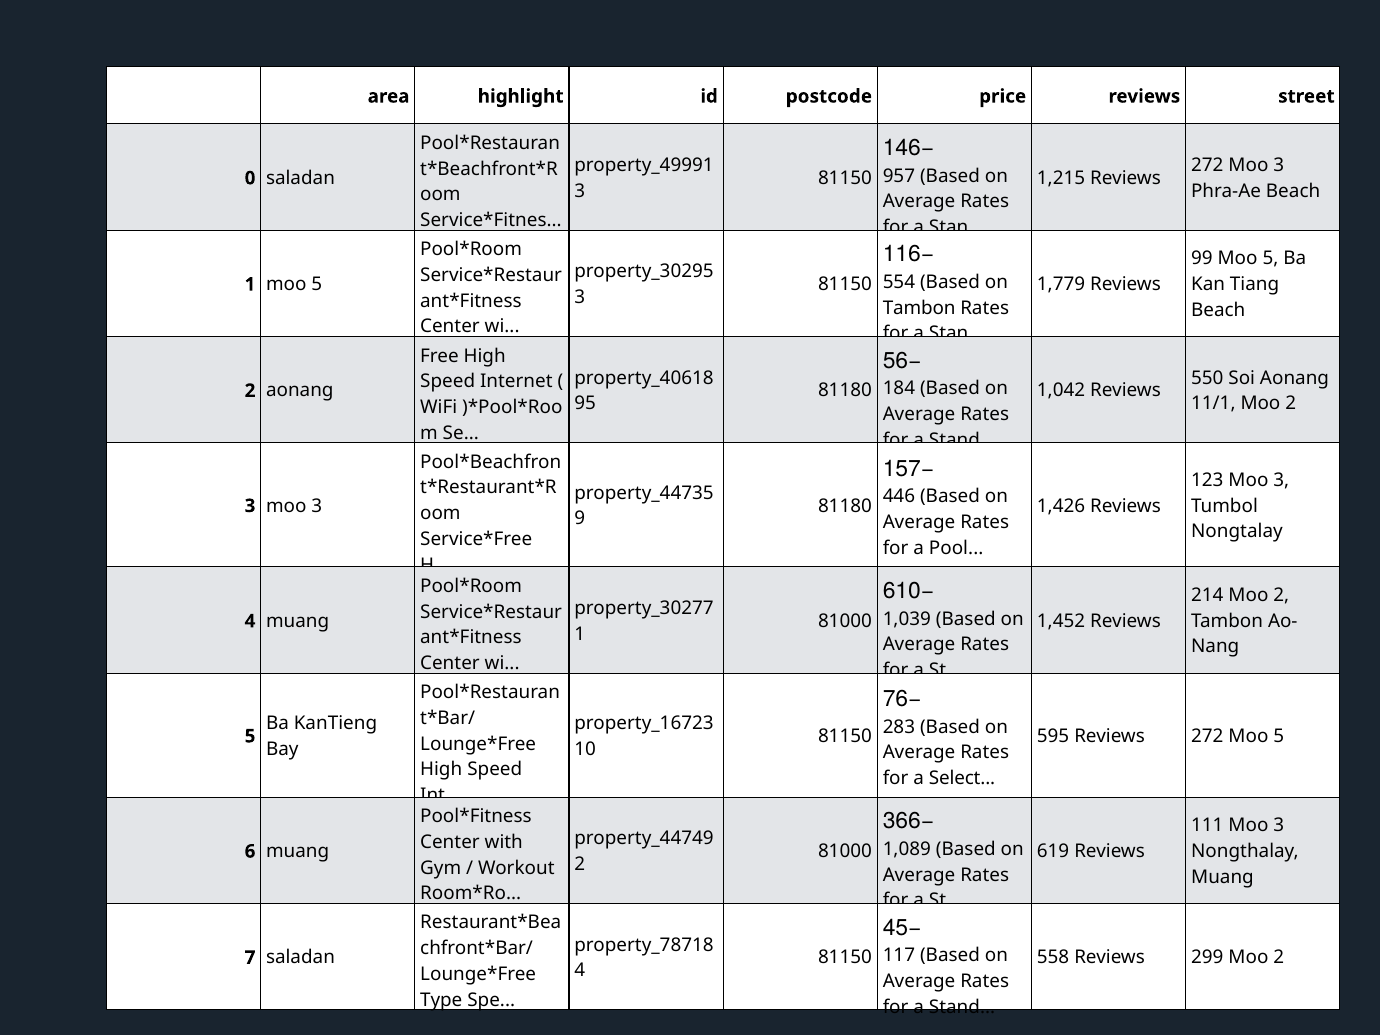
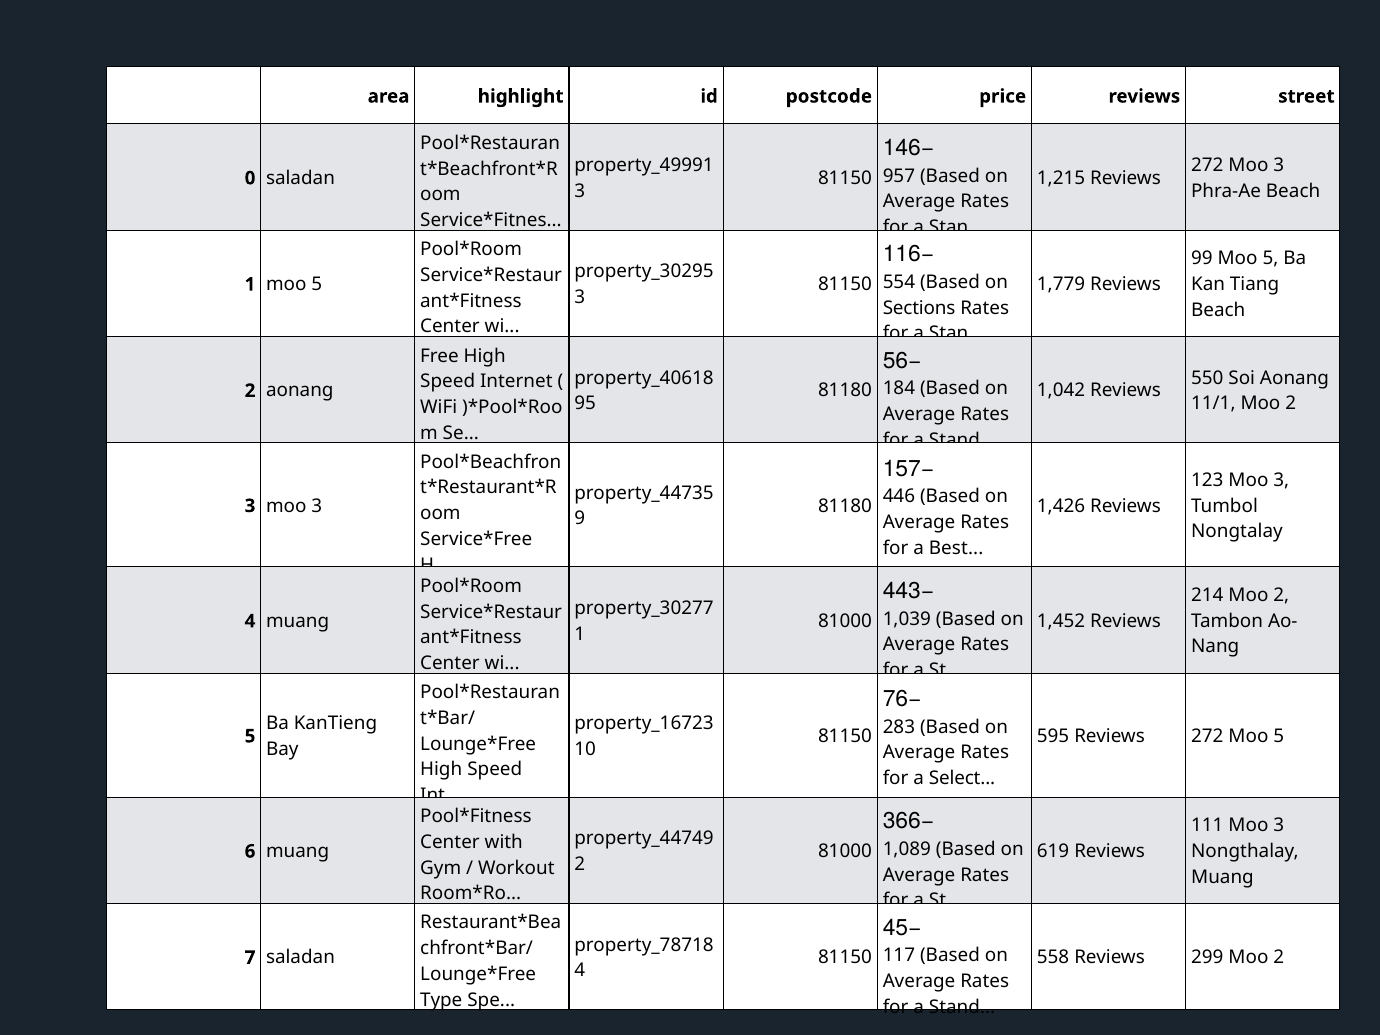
Tambon: Tambon -> Sections (919, 308)
Pool: Pool -> Best (956, 548)
610−: 610− -> 443− (909, 591)
